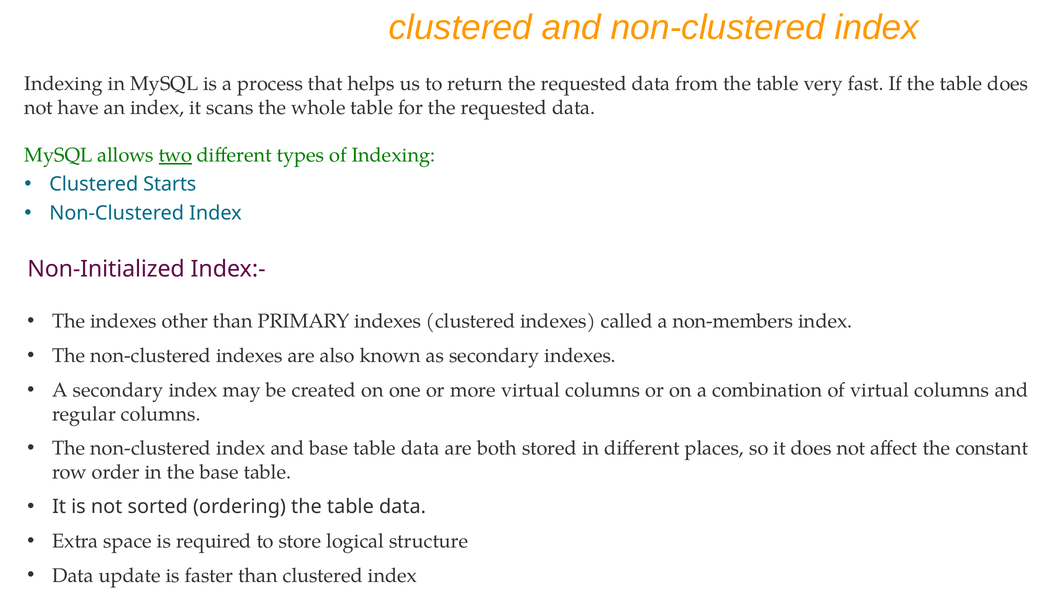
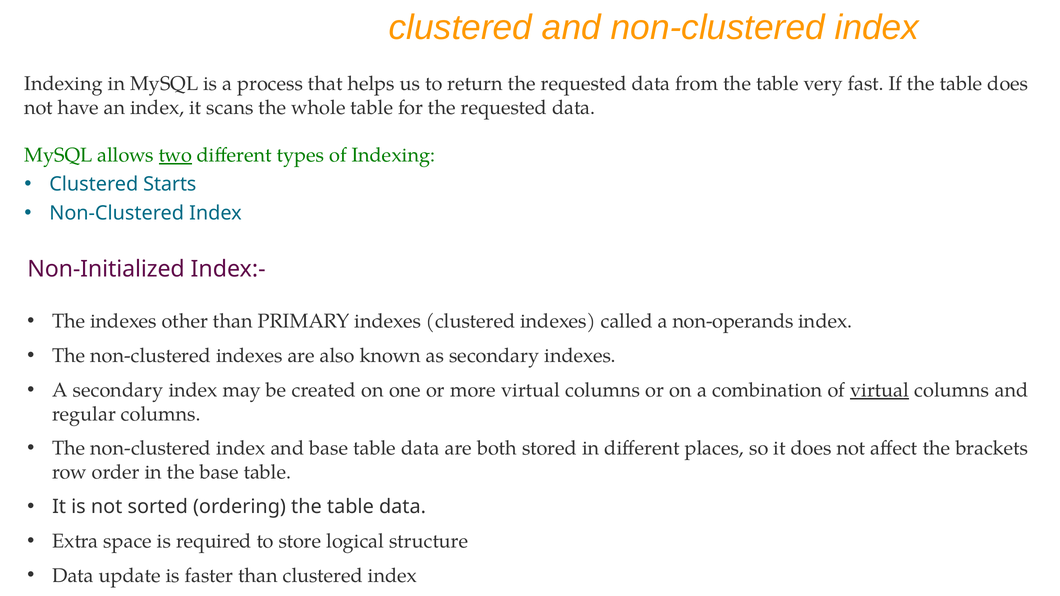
non-members: non-members -> non-operands (733, 321)
virtual underline: none -> present (880, 390)
constant: constant -> brackets (992, 449)
